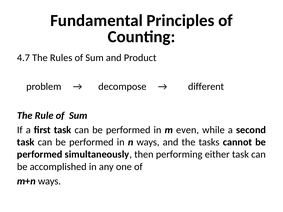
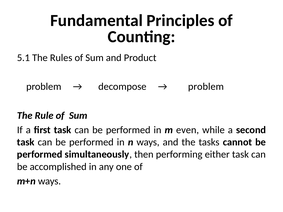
4.7: 4.7 -> 5.1 (23, 58)
different: different -> problem (206, 87)
